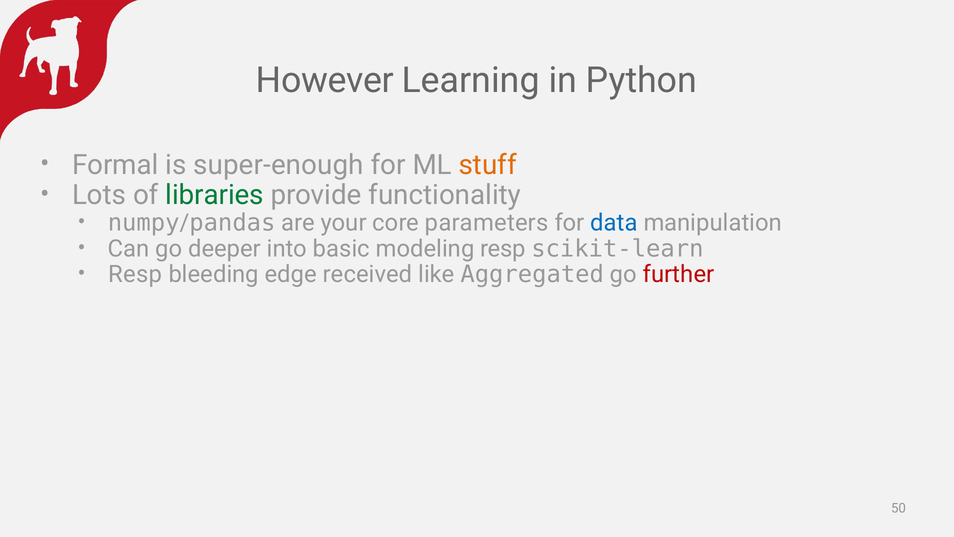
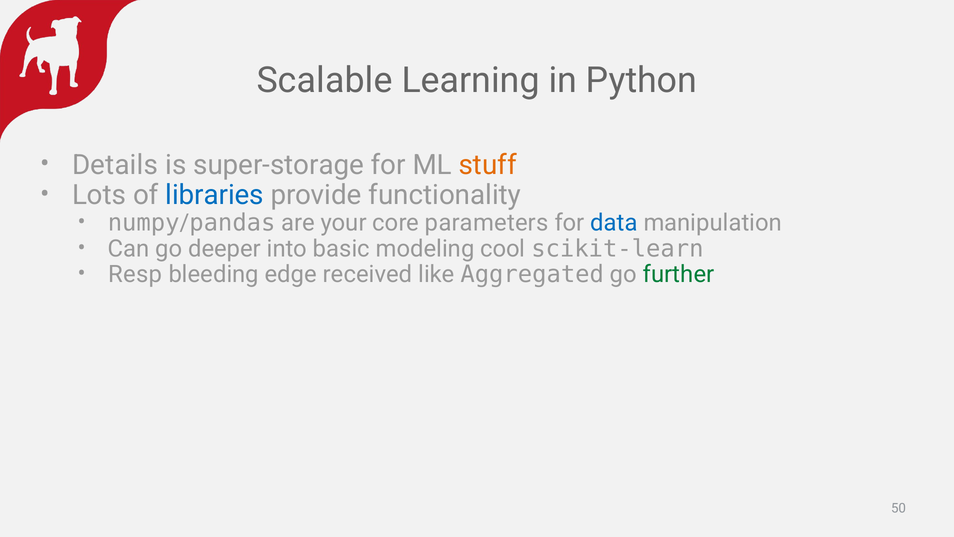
However: However -> Scalable (325, 80)
Formal: Formal -> Details (115, 165)
super-enough: super-enough -> super-storage (279, 165)
libraries colour: green -> blue (215, 195)
modeling resp: resp -> cool (503, 249)
further colour: red -> green (679, 274)
